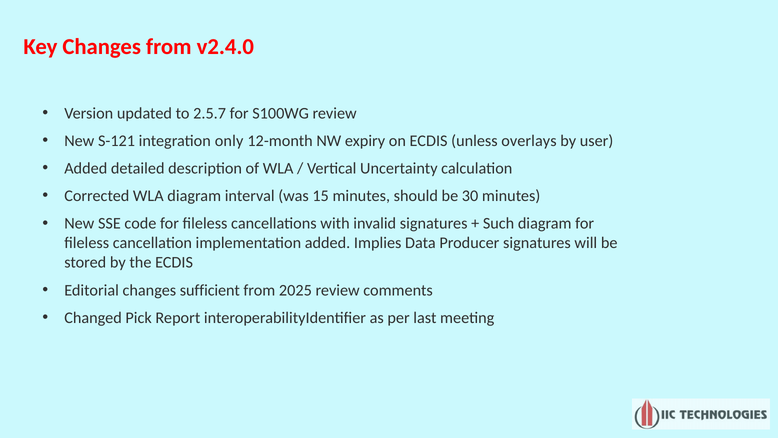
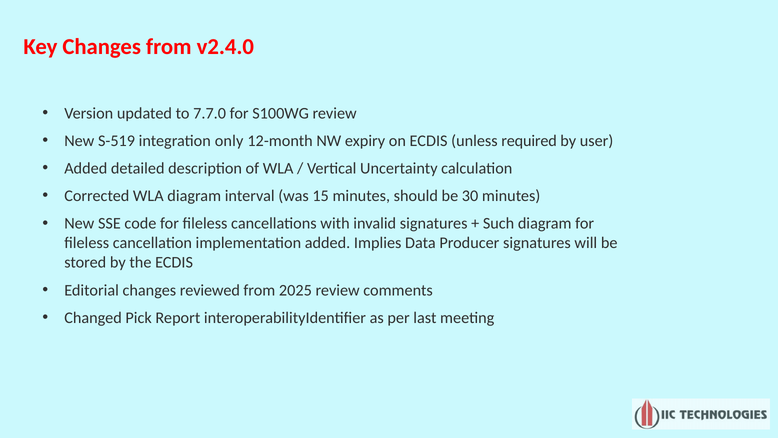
2.5.7: 2.5.7 -> 7.7.0 (210, 113)
S-121: S-121 -> S-519 (117, 141)
overlays: overlays -> required (529, 141)
sufficient: sufficient -> reviewed (210, 290)
